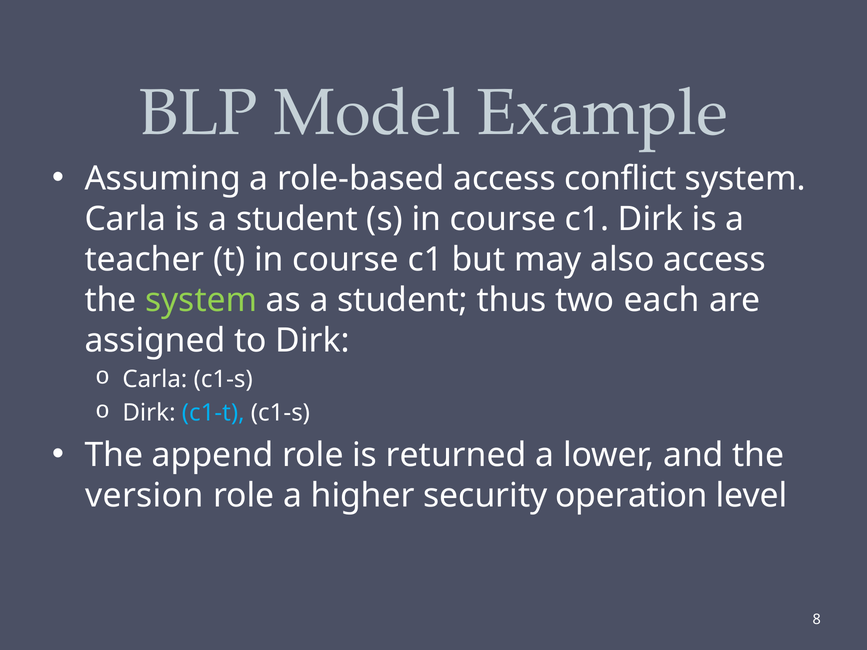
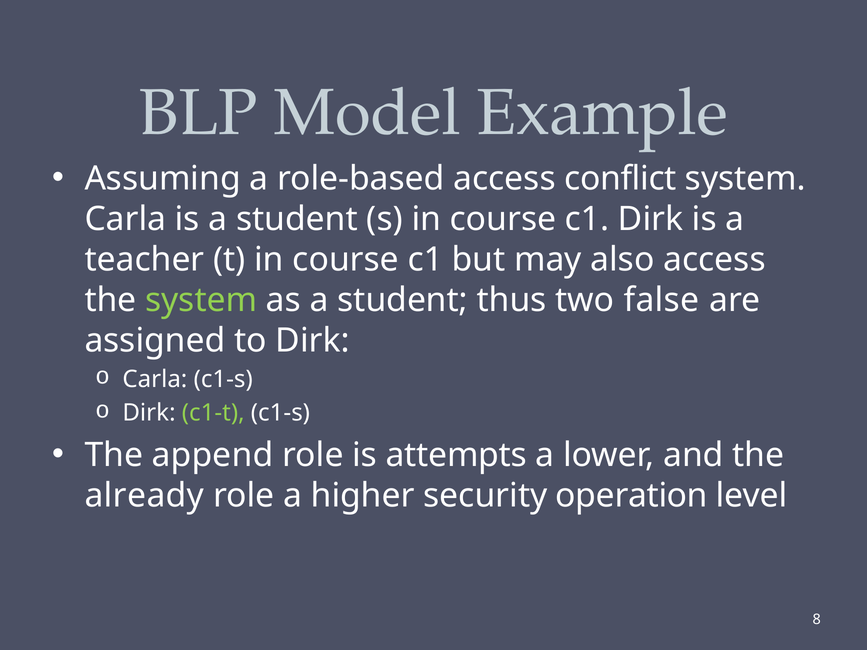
each: each -> false (662, 300)
c1-t colour: light blue -> light green (213, 413)
returned: returned -> attempts (456, 455)
version: version -> already (144, 496)
